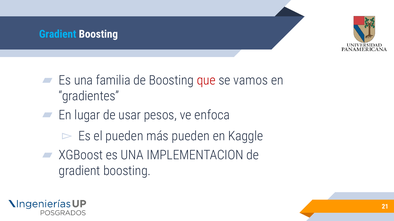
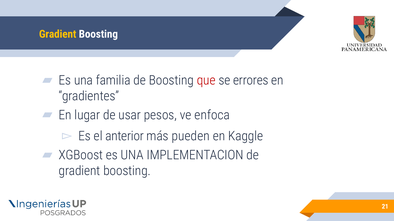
Gradient colour: light blue -> yellow (58, 34)
vamos: vamos -> errores (251, 80)
el pueden: pueden -> anterior (125, 136)
